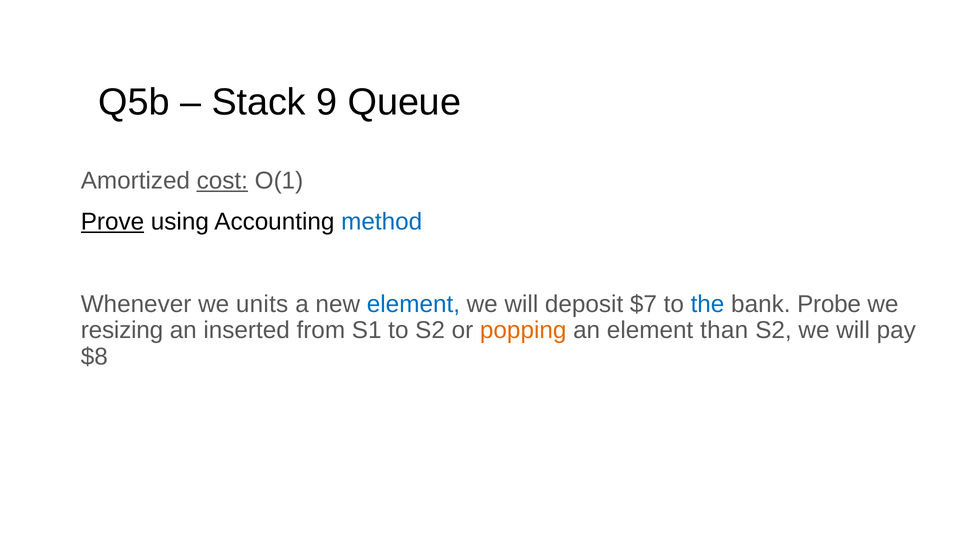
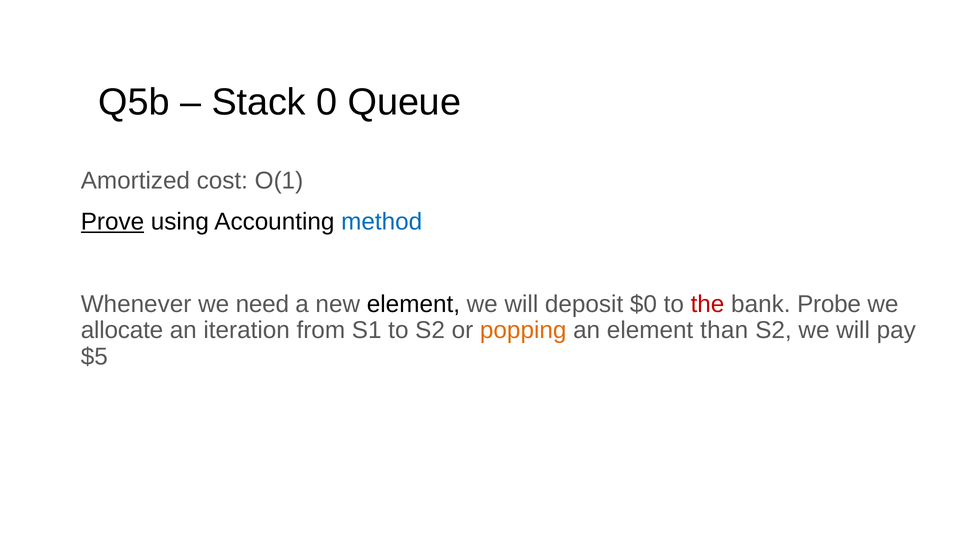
9: 9 -> 0 (327, 102)
cost underline: present -> none (222, 181)
units: units -> need (262, 304)
element colour: blue -> black (413, 304)
$7: $7 -> $0 (643, 304)
the colour: blue -> red (708, 304)
resizing: resizing -> allocate (122, 330)
inserted: inserted -> iteration (247, 330)
$8: $8 -> $5 (94, 356)
